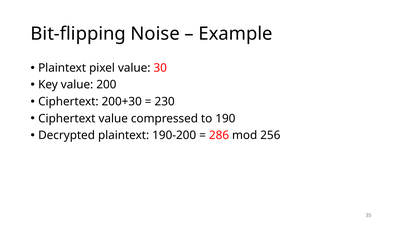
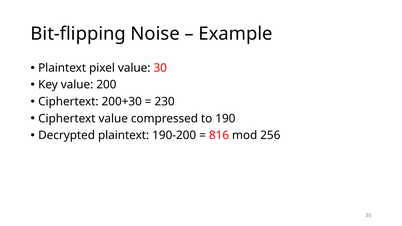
286: 286 -> 816 (219, 135)
